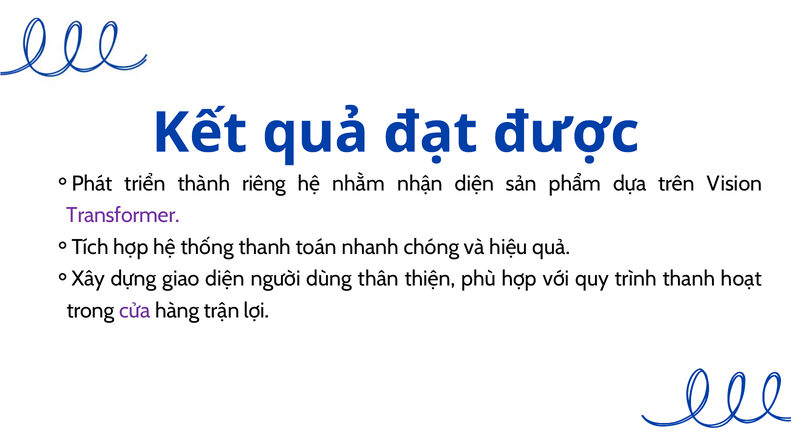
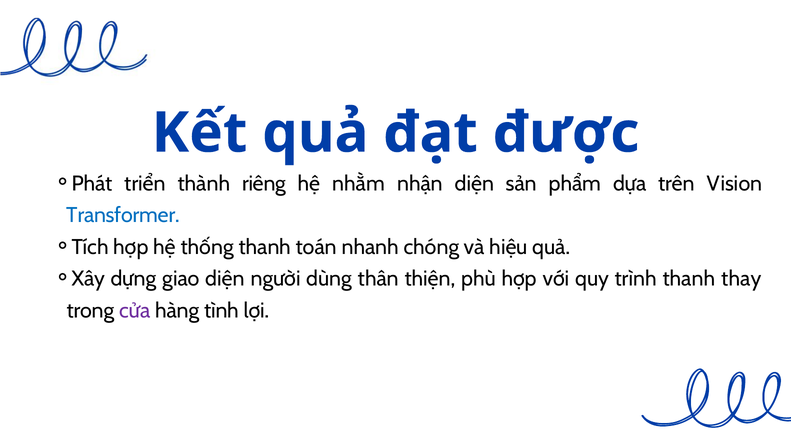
Transformer colour: purple -> blue (123, 215)
hoạt: hoạt -> thay (741, 279)
trận: trận -> tình (222, 311)
